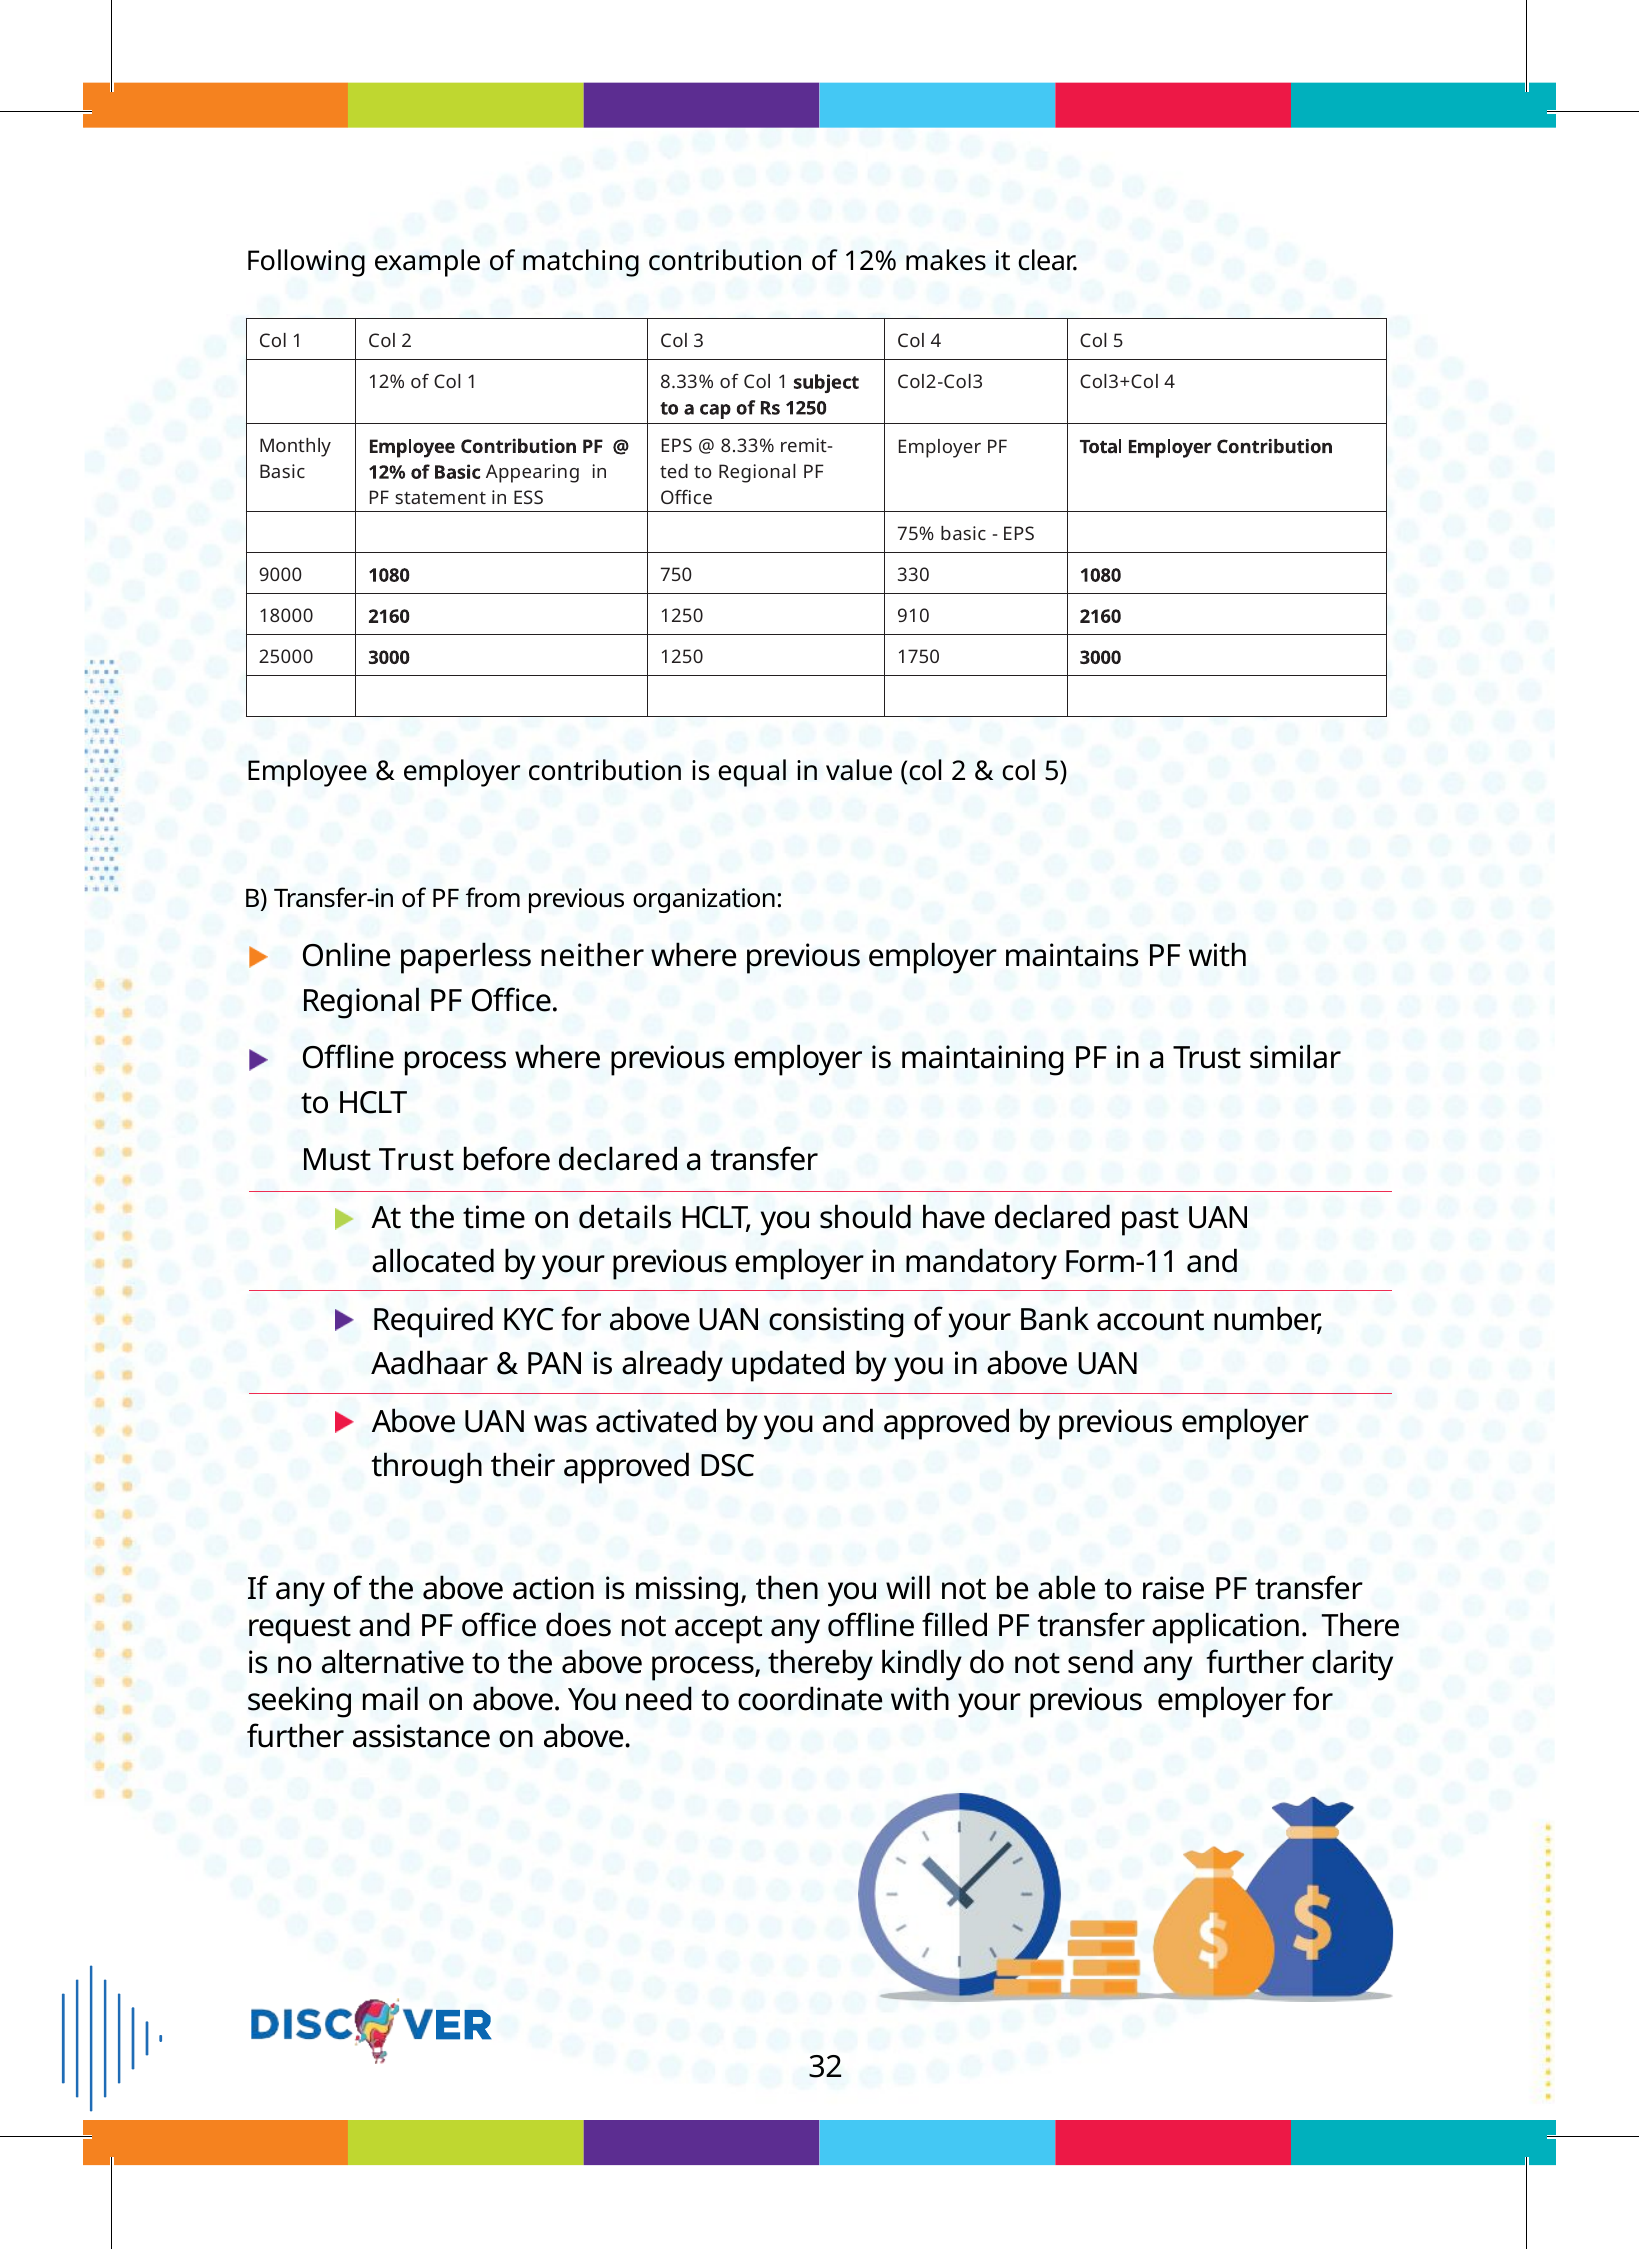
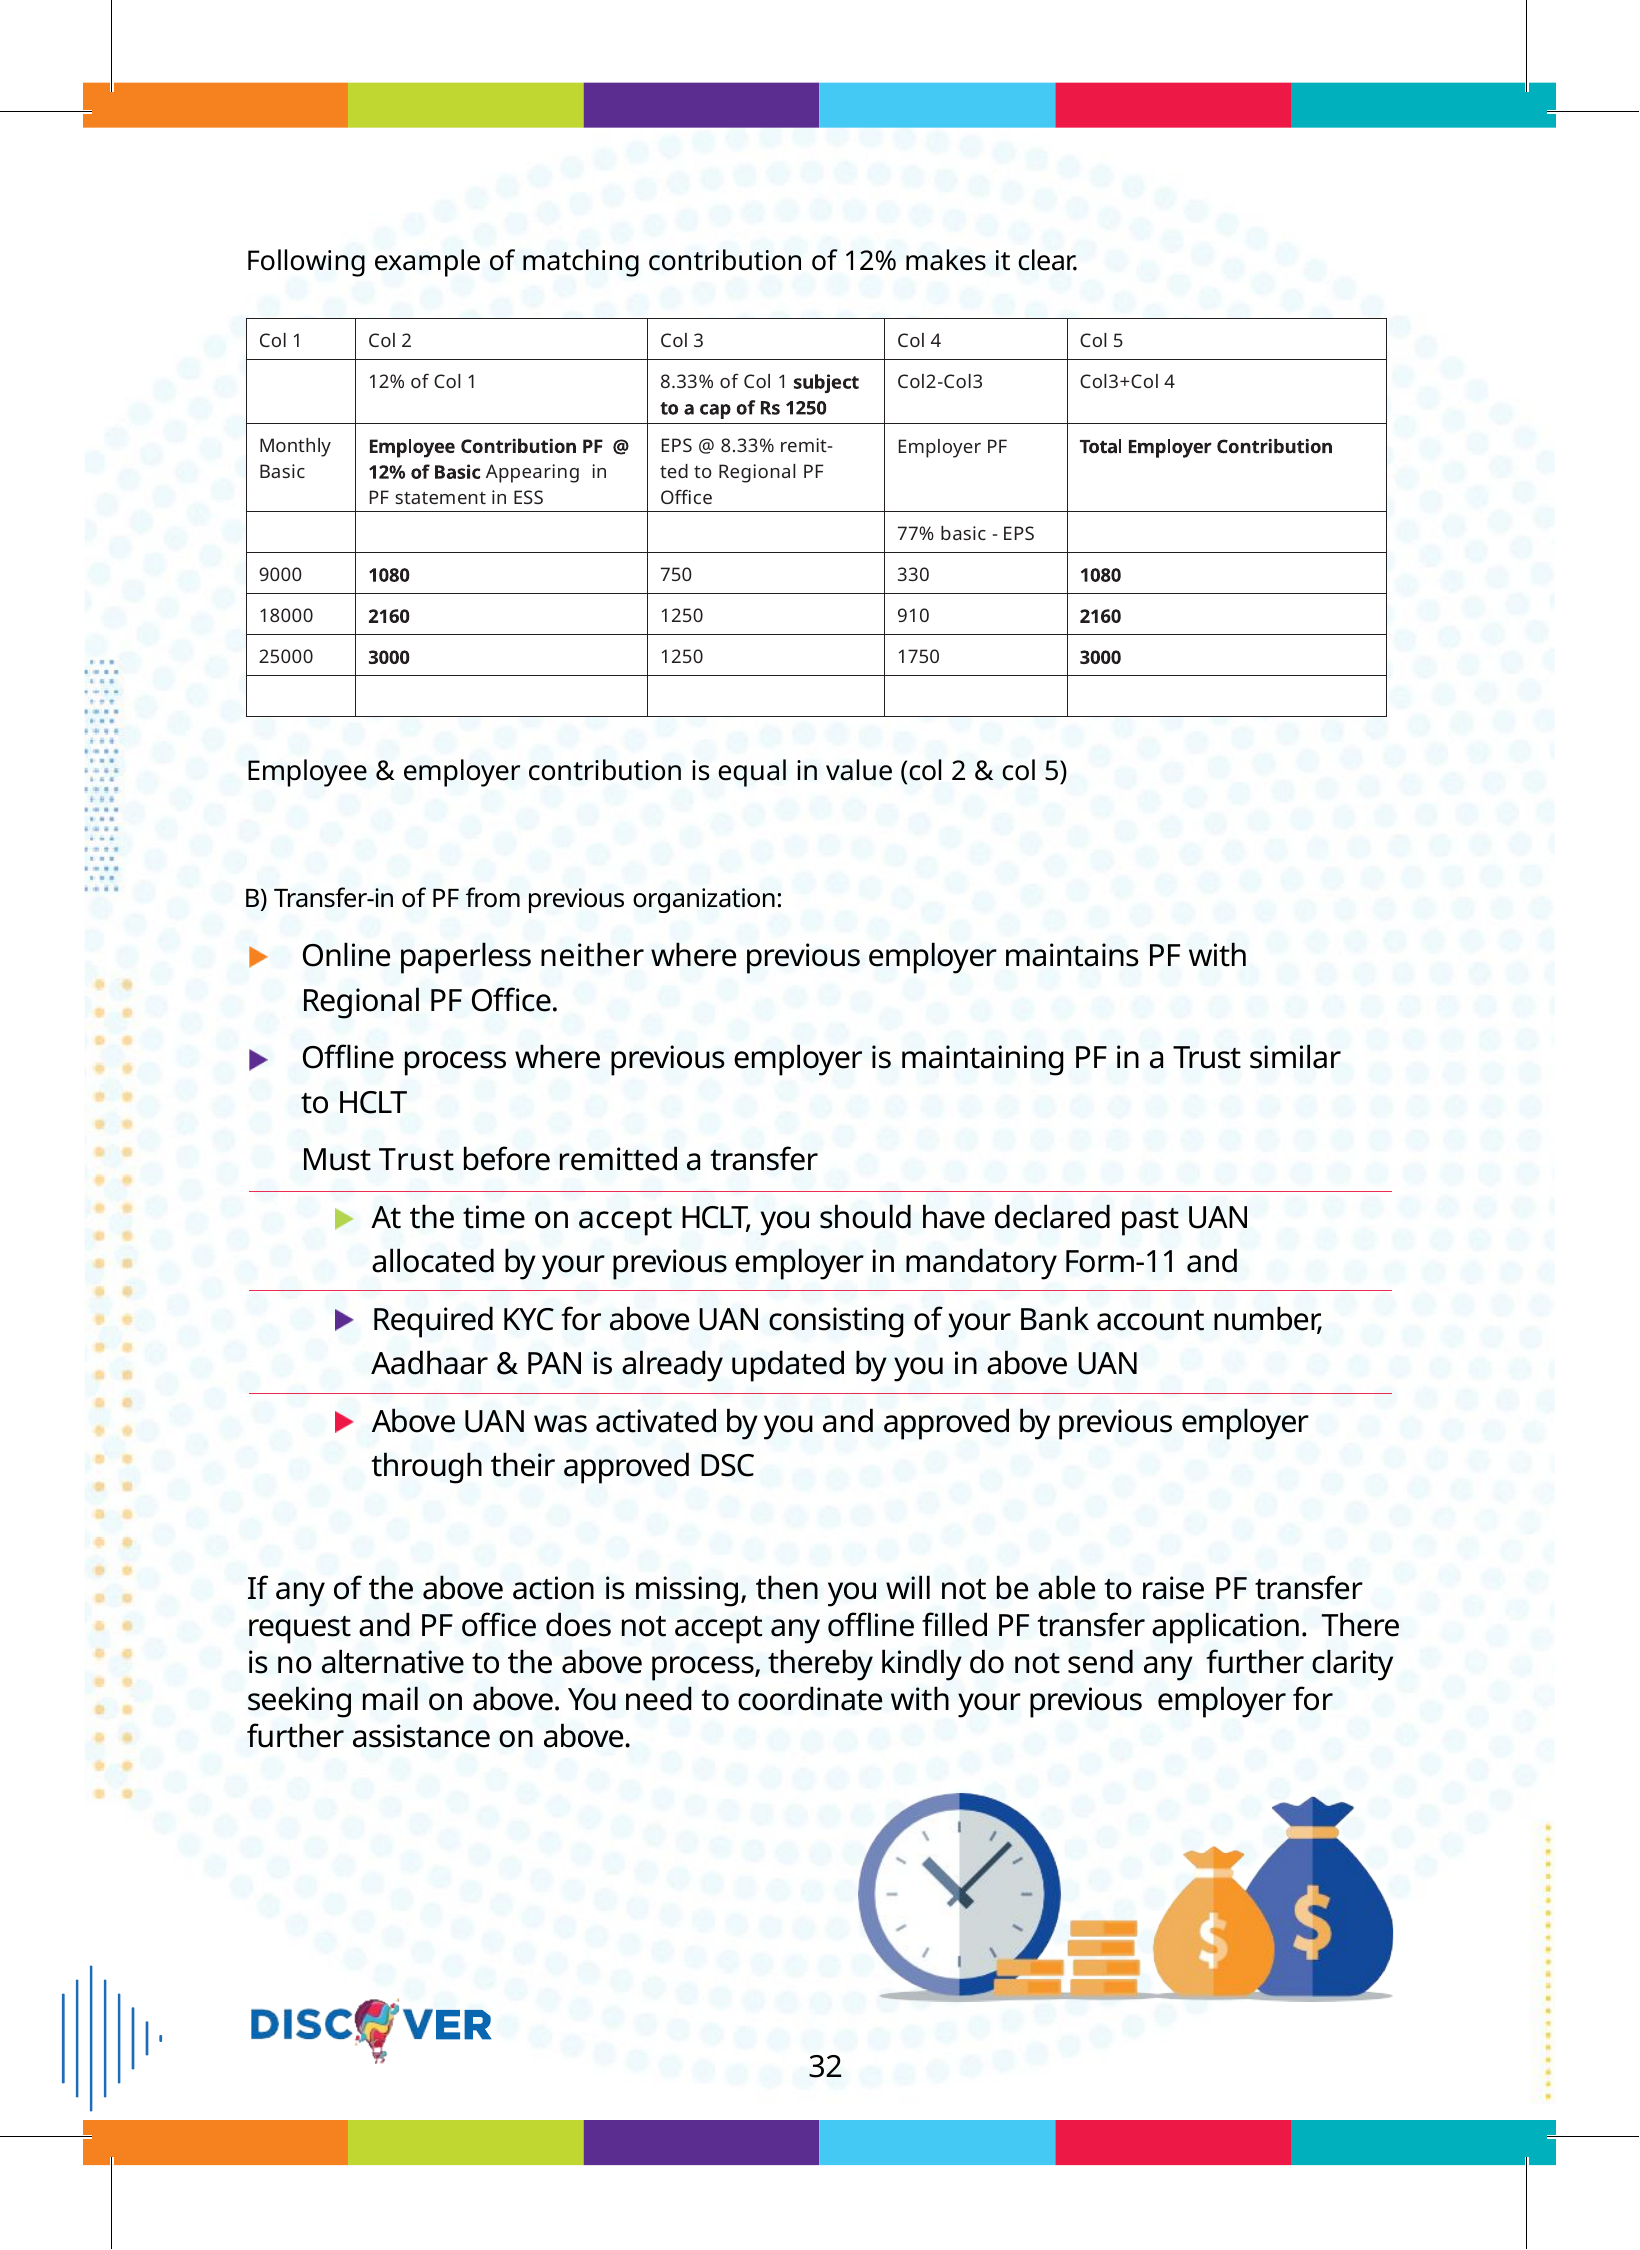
75%: 75% -> 77% (916, 534)
before declared: declared -> remitted (618, 1161)
on details: details -> accept (625, 1218)
